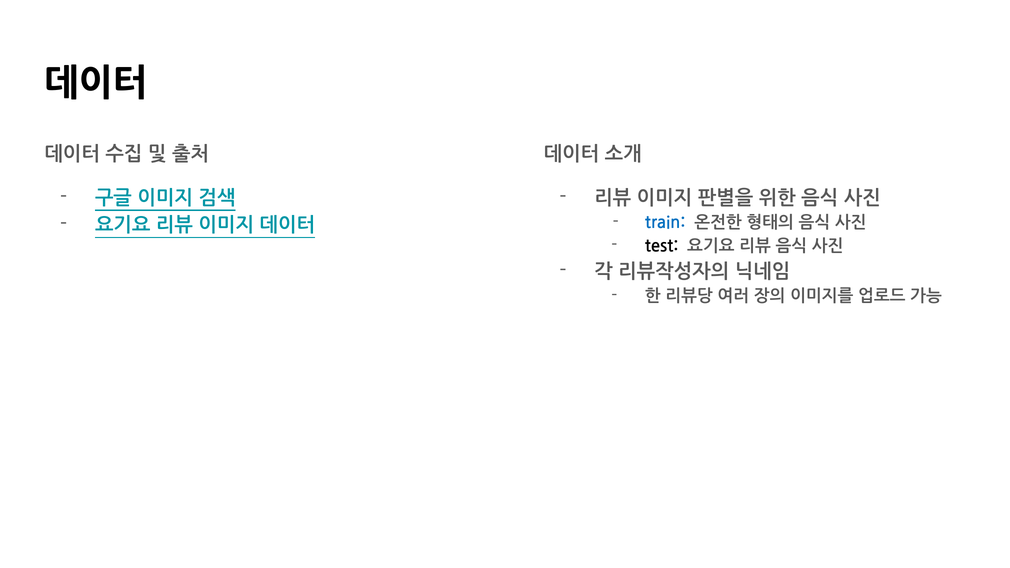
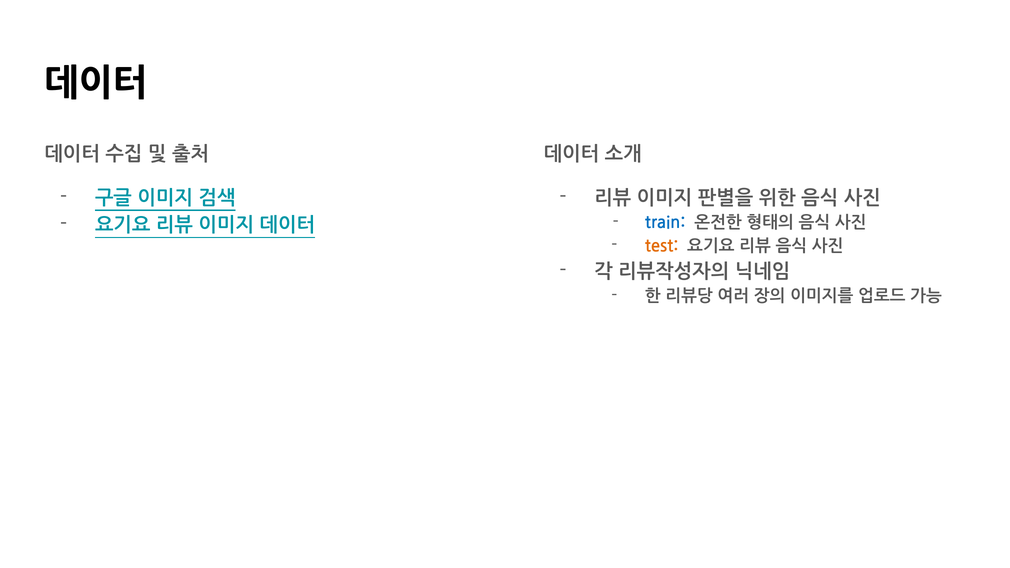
test colour: black -> orange (662, 246)
